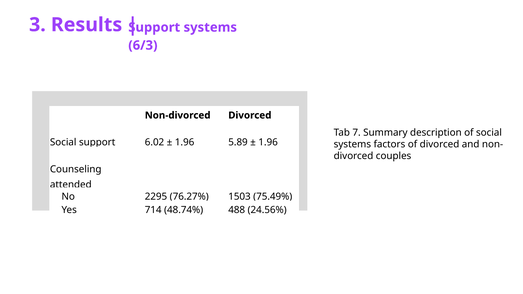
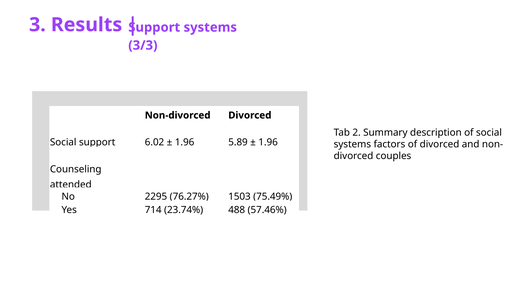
6/3: 6/3 -> 3/3 (143, 45)
7: 7 -> 2 (357, 133)
48.74%: 48.74% -> 23.74% (184, 210)
24.56%: 24.56% -> 57.46% (267, 210)
